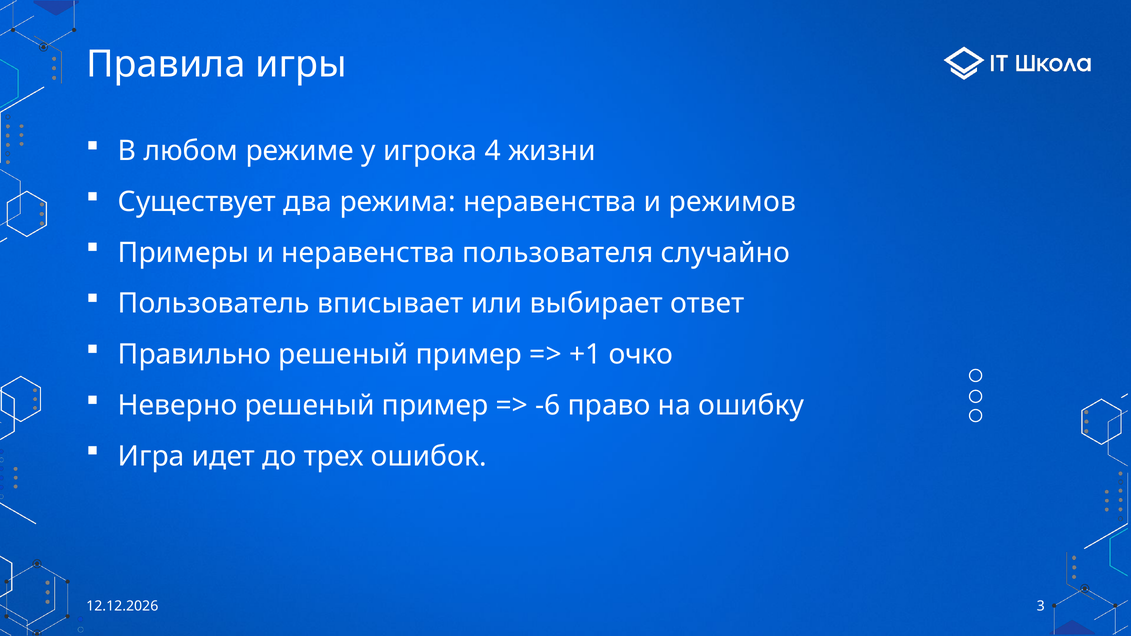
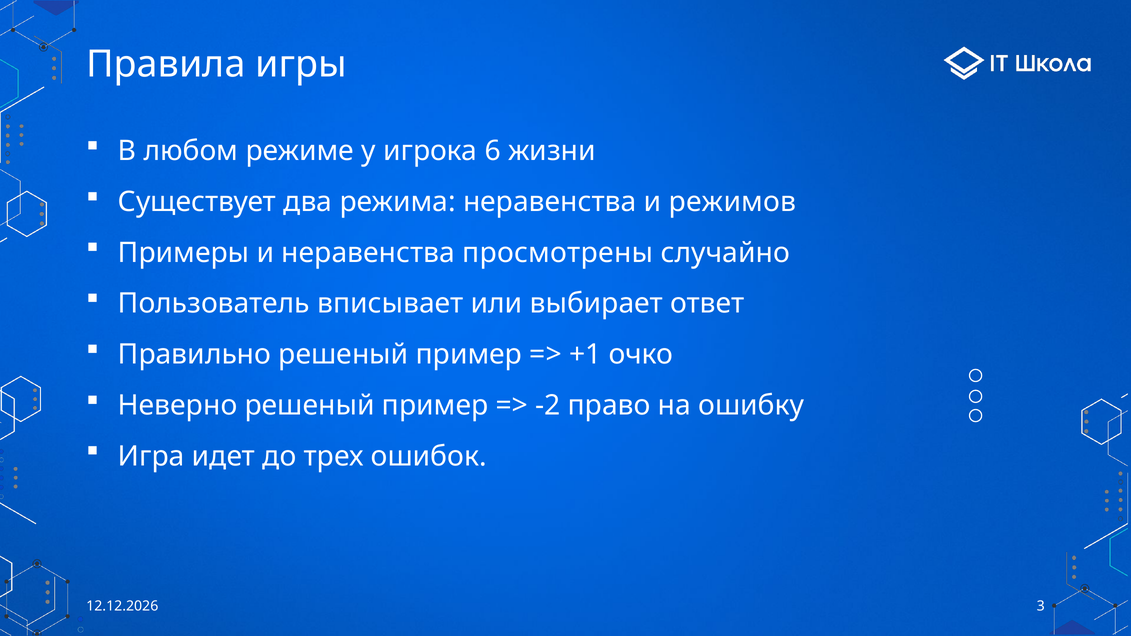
4: 4 -> 6 (493, 151)
пользователя: пользователя -> просмотрены (558, 253)
-6: -6 -> -2 (548, 405)
